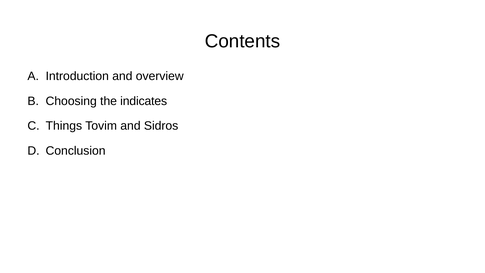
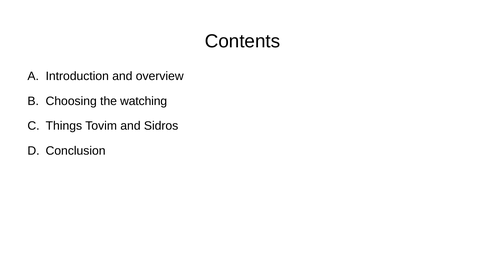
indicates: indicates -> watching (144, 101)
